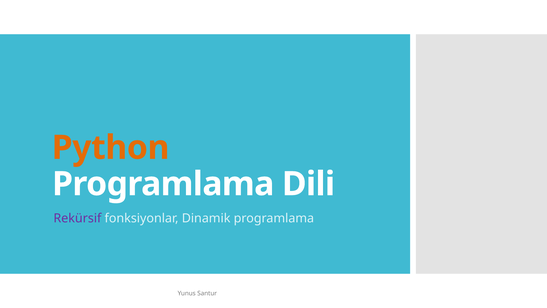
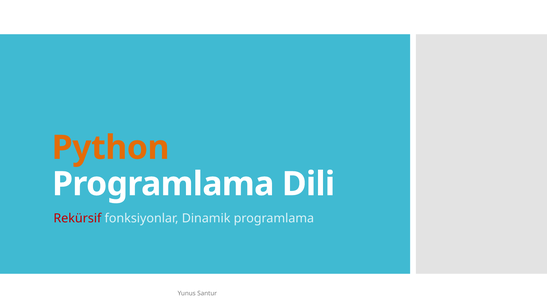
Rekürsif colour: purple -> red (77, 218)
